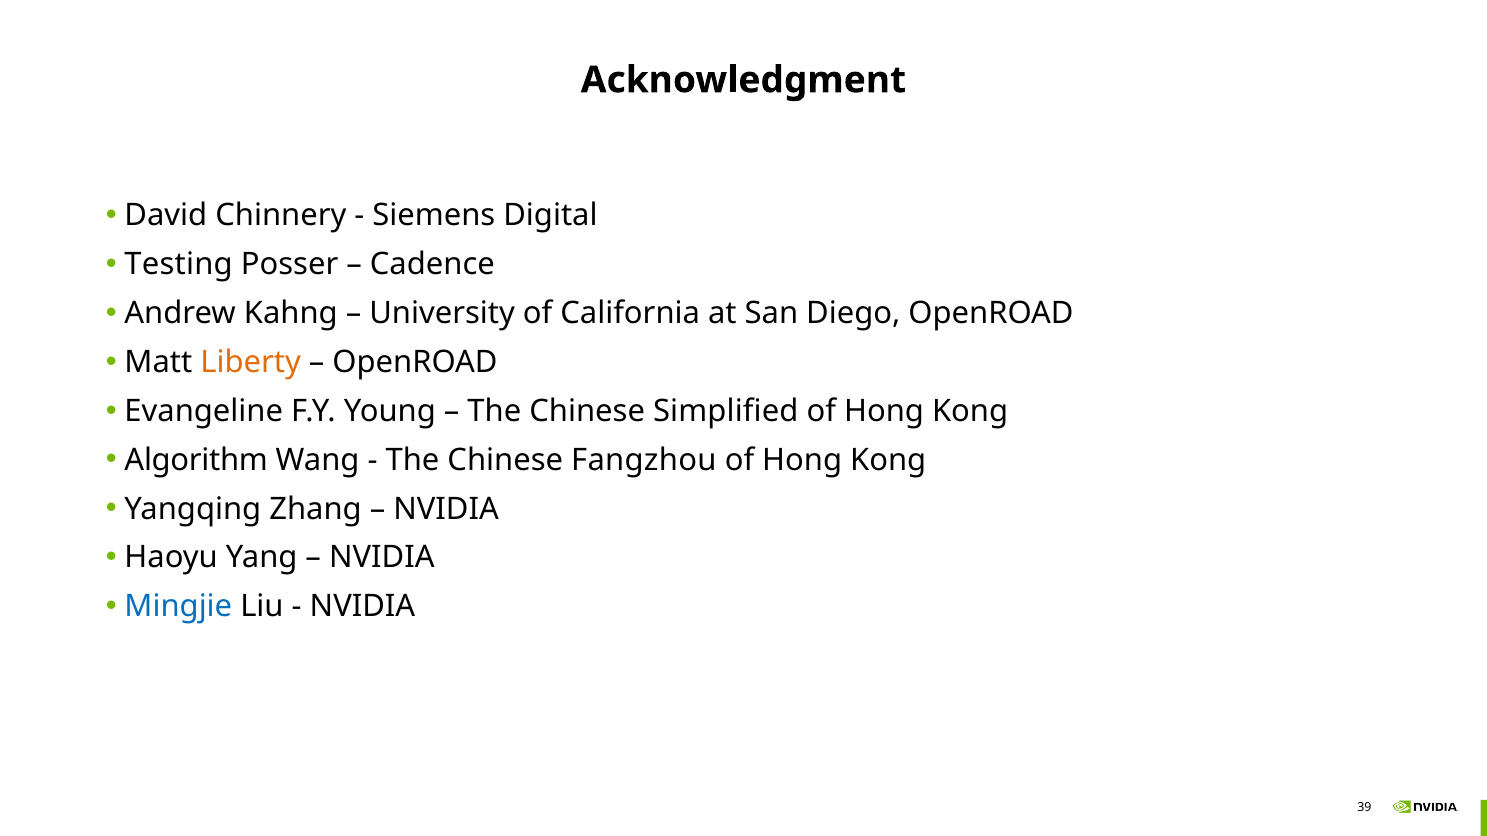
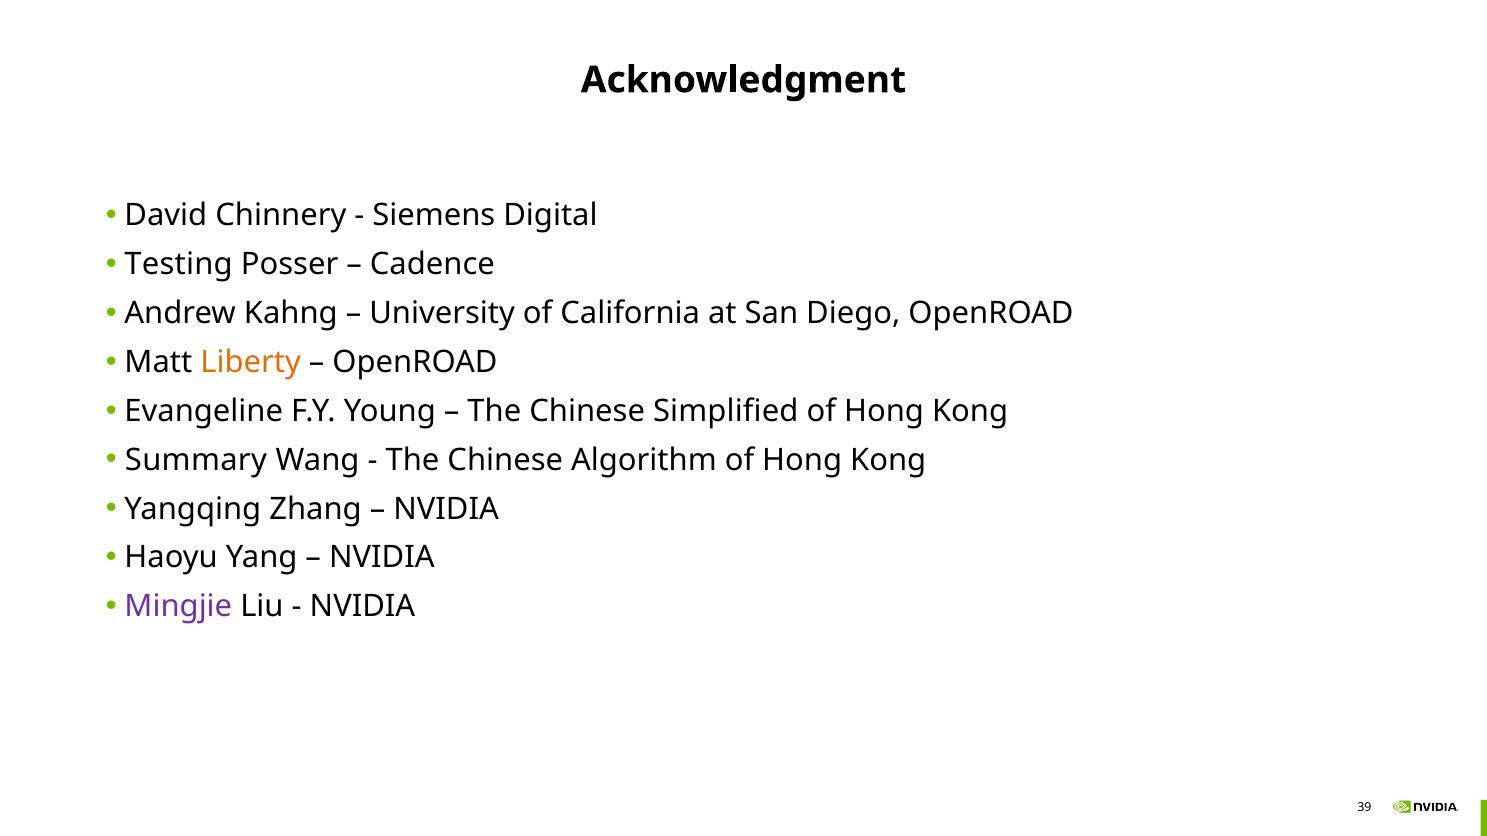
Algorithm: Algorithm -> Summary (196, 460)
Fangzhou: Fangzhou -> Algorithm (644, 460)
Mingjie colour: blue -> purple (178, 607)
